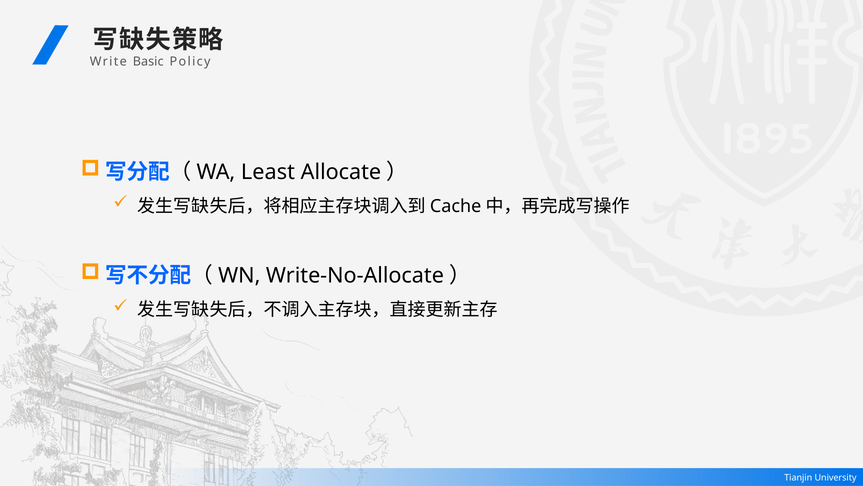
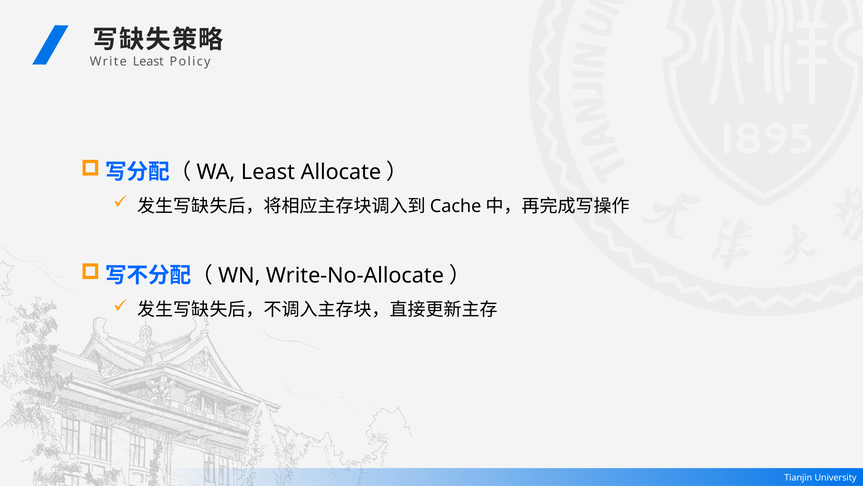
Write Basic: Basic -> Least (148, 62)
